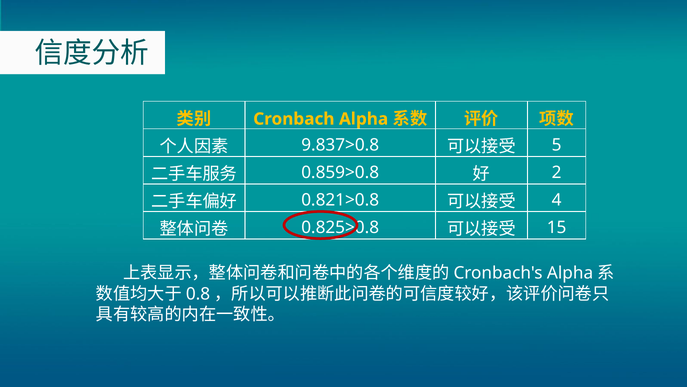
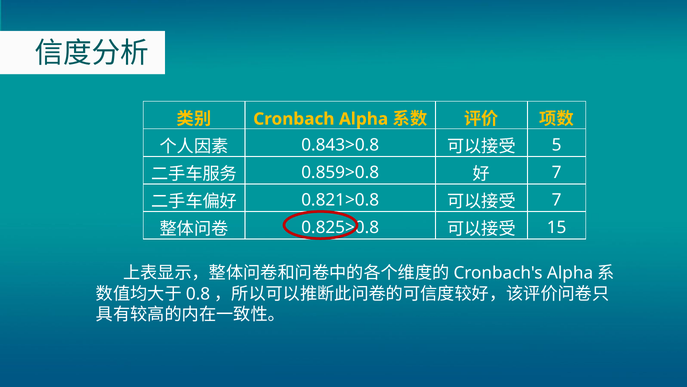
9.837>0.8: 9.837>0.8 -> 0.843>0.8 (340, 145)
2: 2 -> 7 (557, 172)
4: 4 -> 7 (557, 200)
